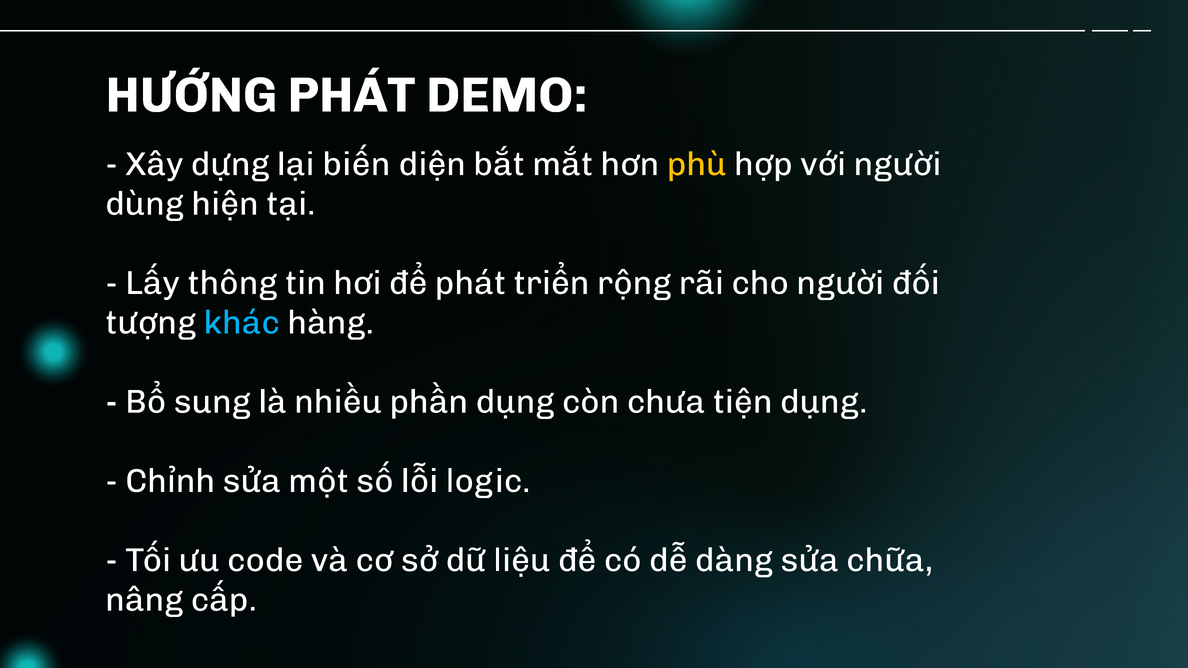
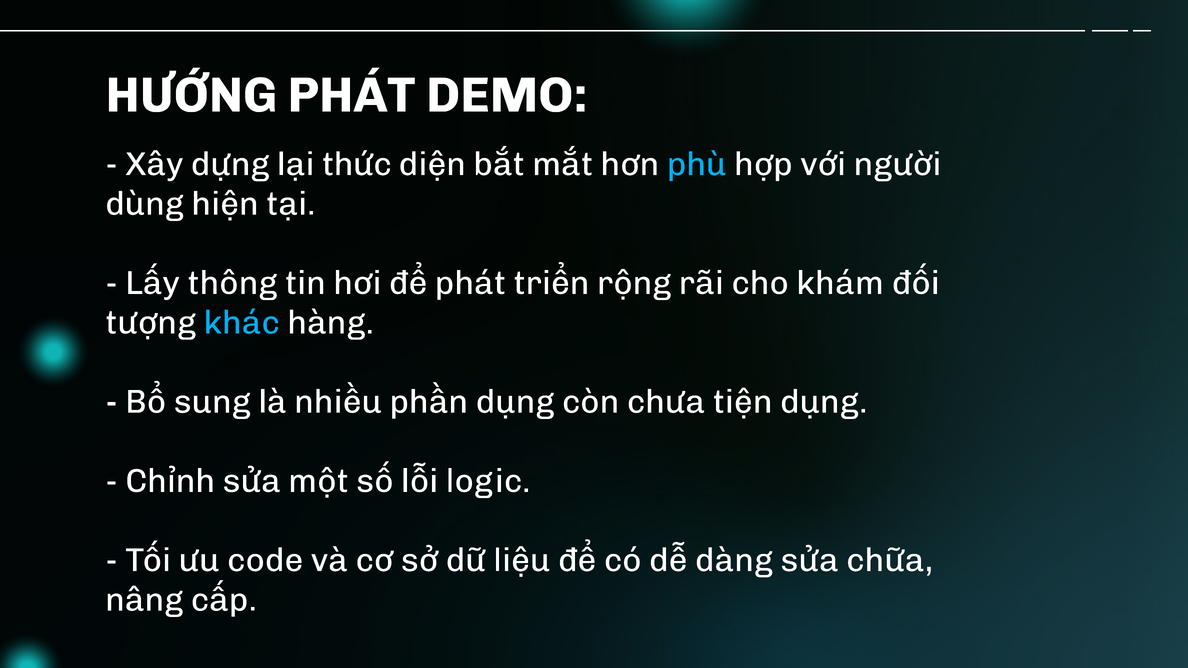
biến: biến -> thức (357, 164)
phù colour: yellow -> light blue (697, 164)
cho người: người -> khám (840, 283)
